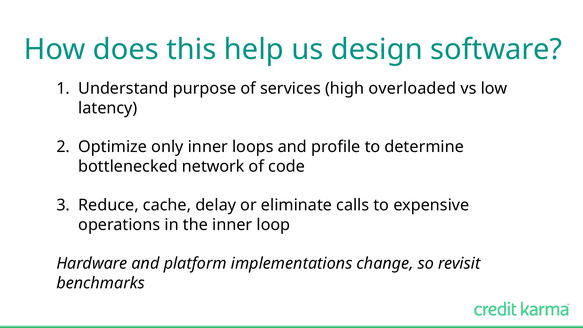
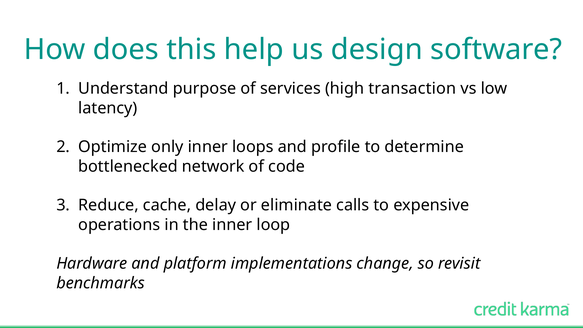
overloaded: overloaded -> transaction (412, 89)
